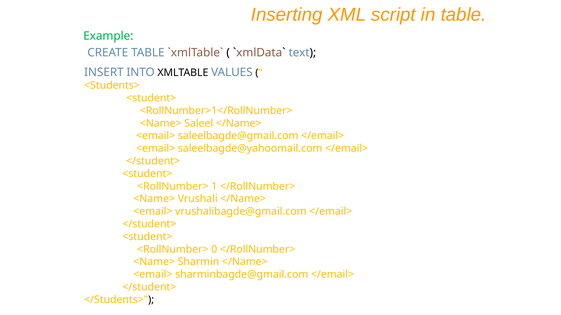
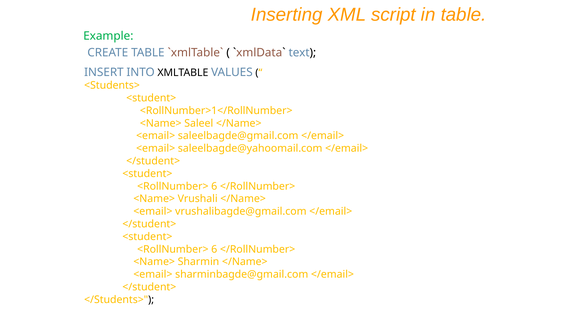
1: 1 -> 6 (214, 187)
0: 0 -> 6 (214, 250)
